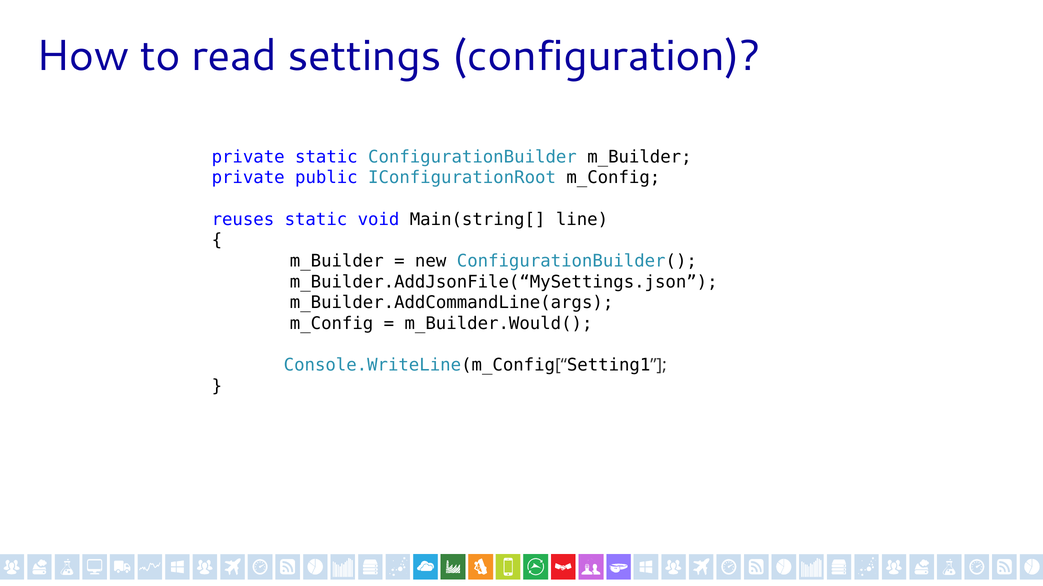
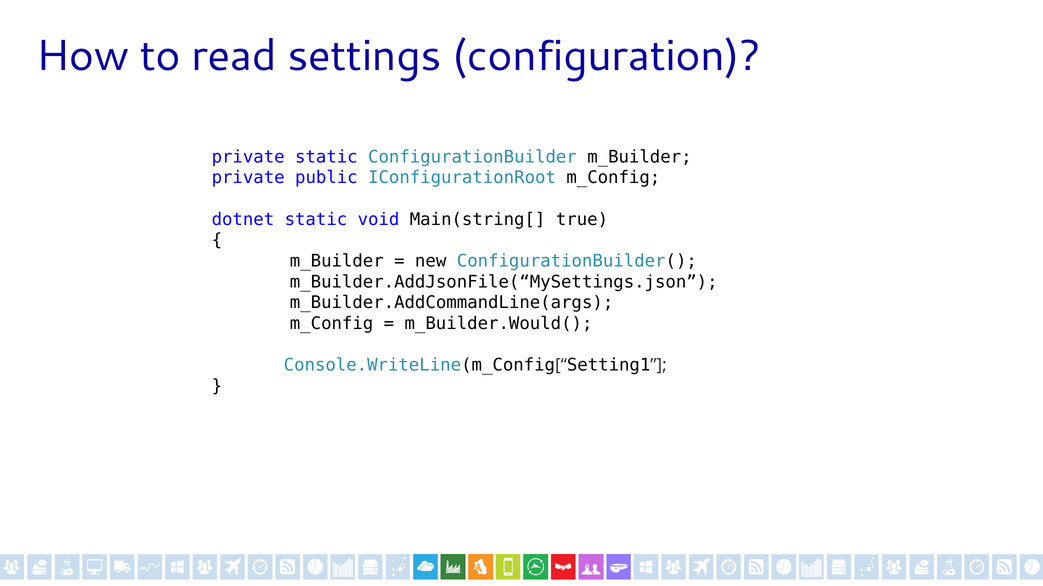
reuses: reuses -> dotnet (243, 220)
line: line -> true (582, 220)
